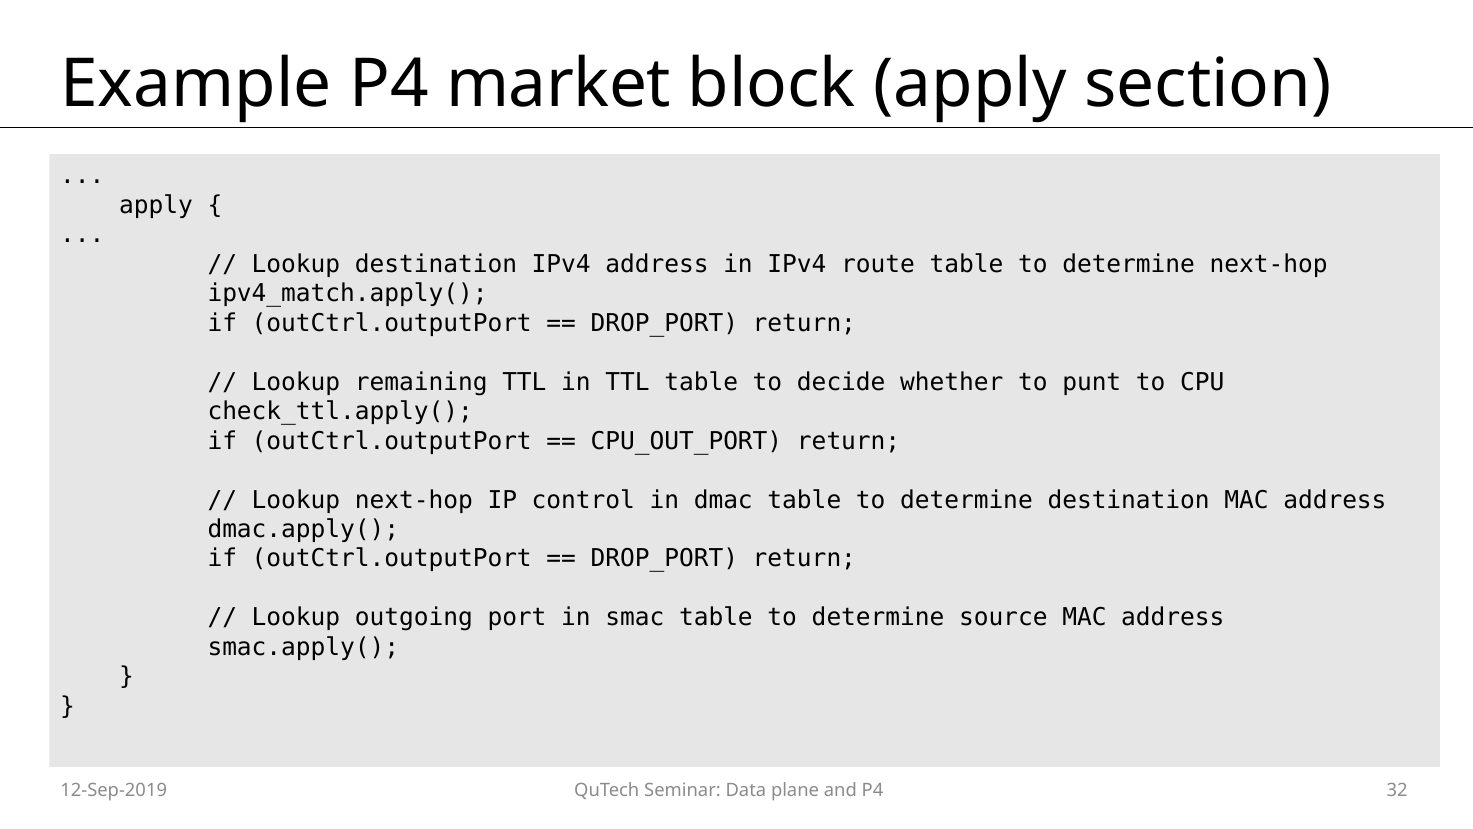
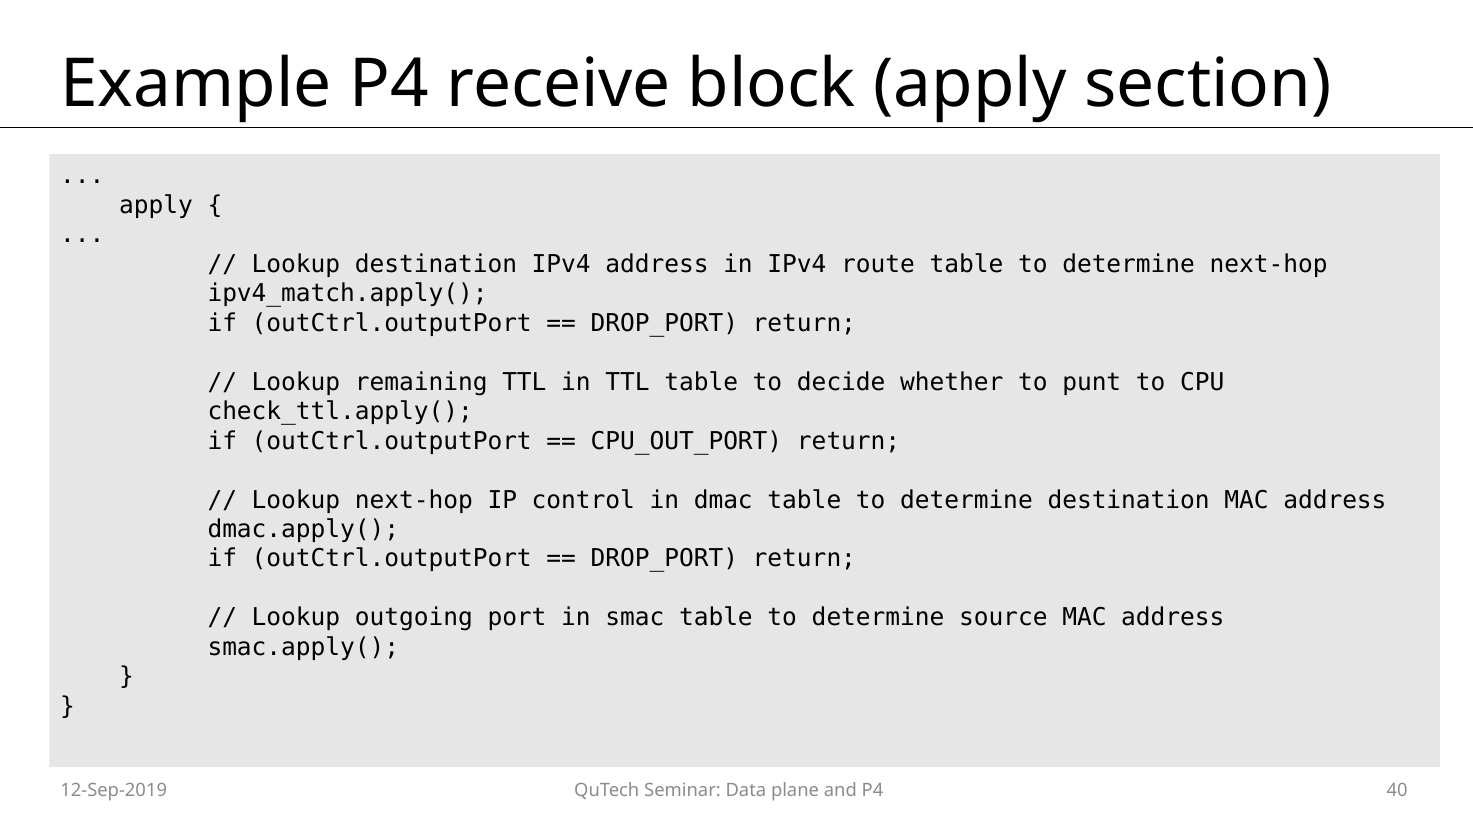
market: market -> receive (558, 84)
32: 32 -> 40 (1397, 790)
